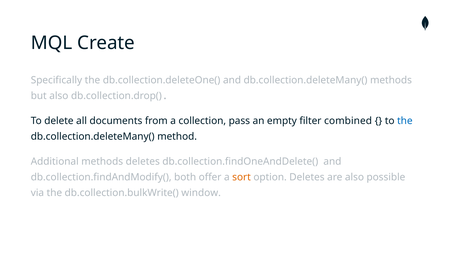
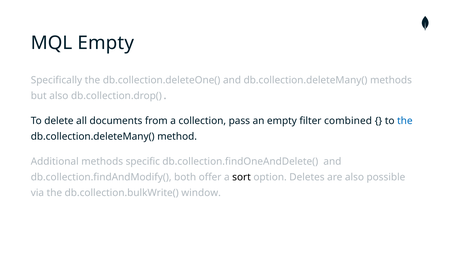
MQL Create: Create -> Empty (106, 43)
methods deletes: deletes -> specific (143, 162)
sort colour: orange -> black (242, 177)
